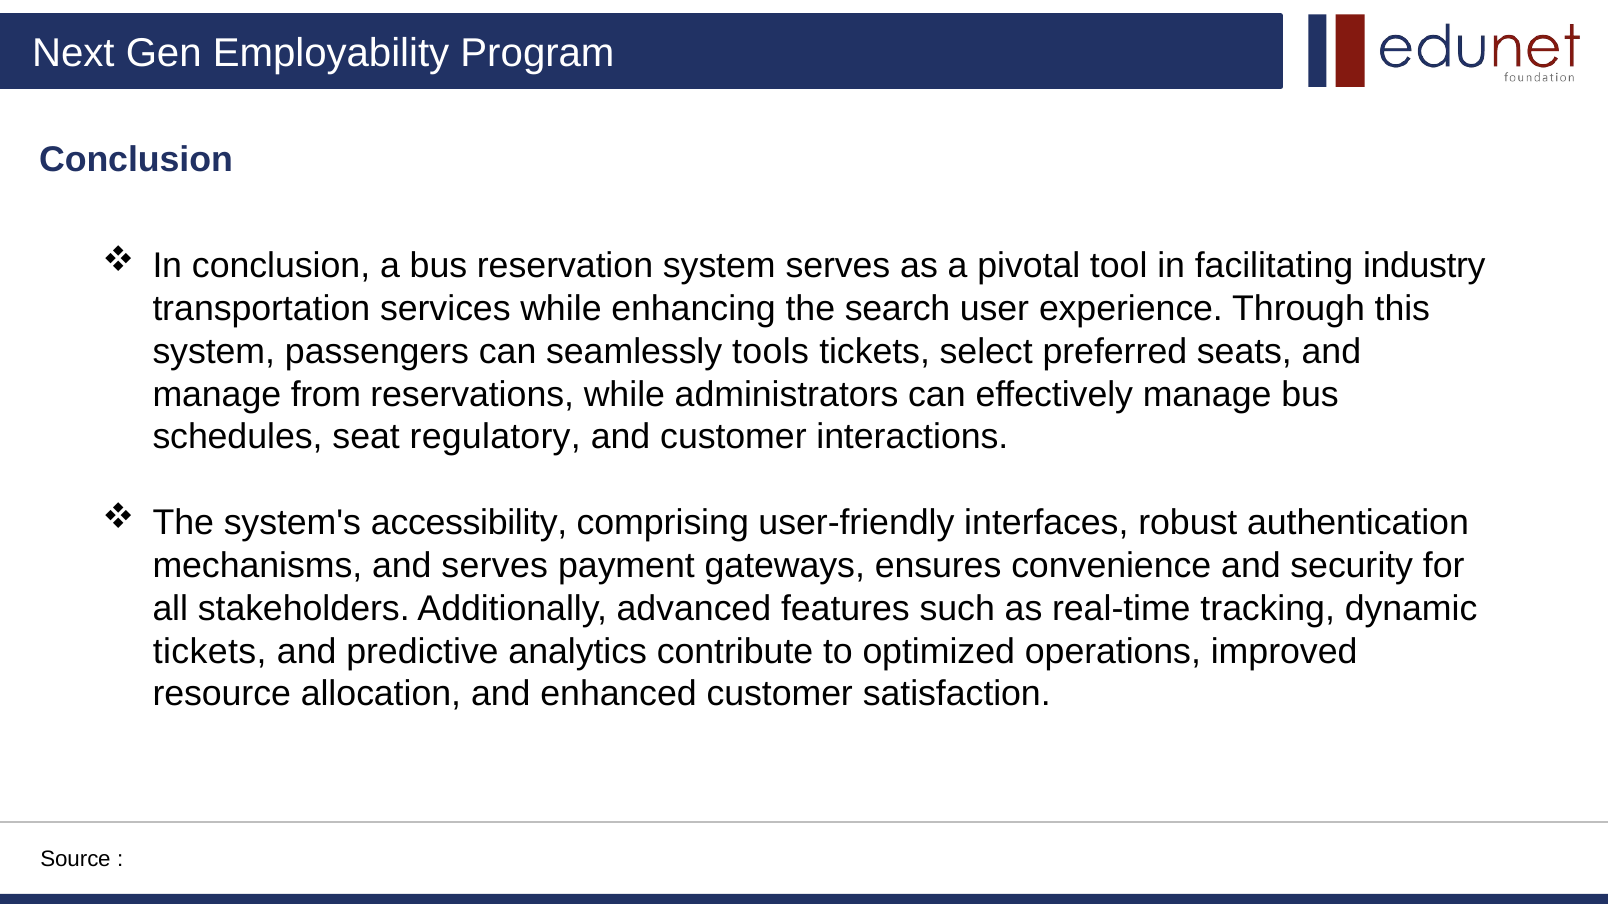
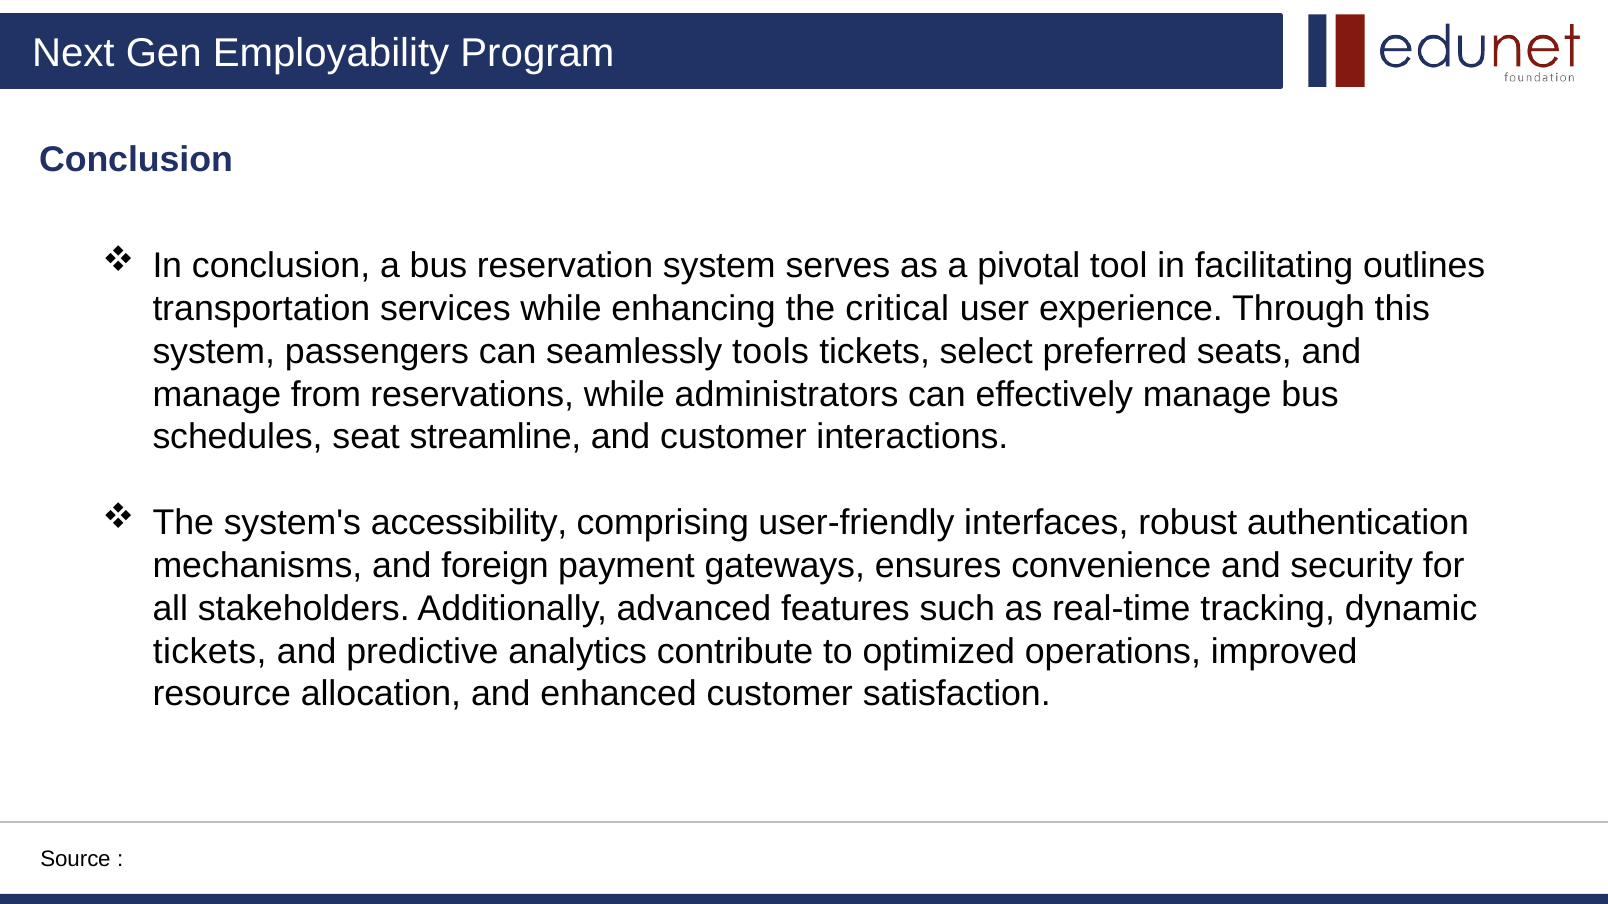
industry: industry -> outlines (1424, 266)
search: search -> critical (897, 309)
regulatory: regulatory -> streamline (495, 437)
and serves: serves -> foreign (495, 566)
